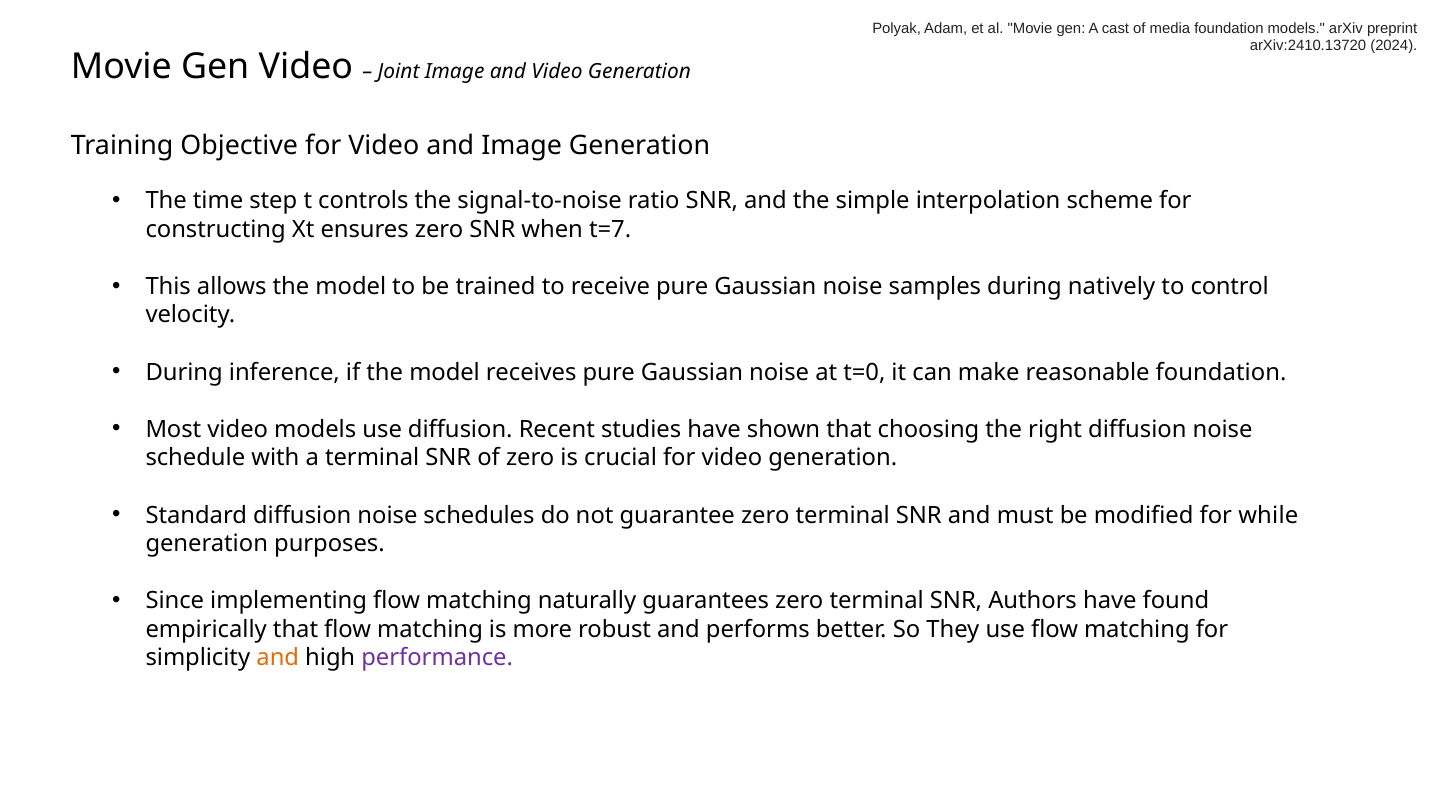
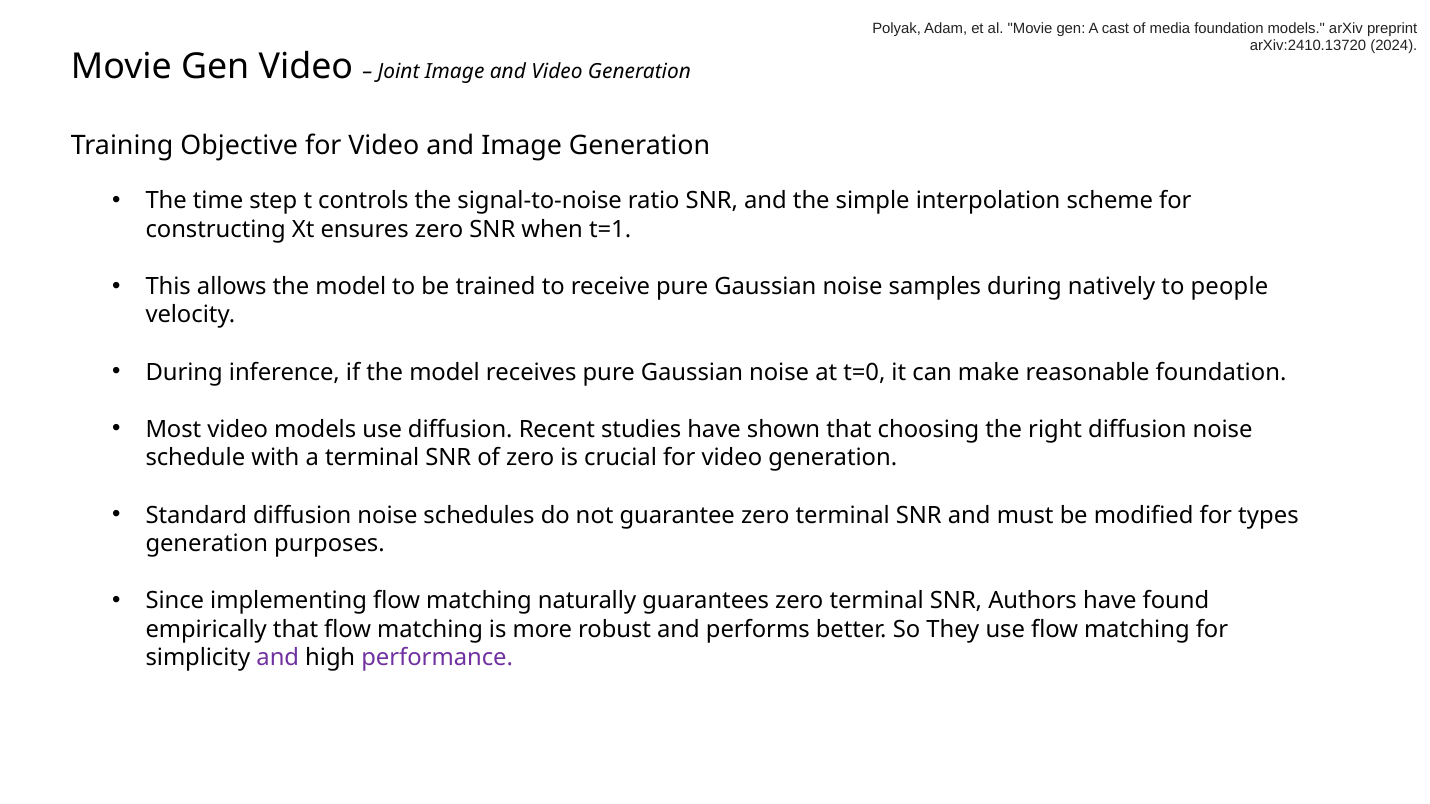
t=7: t=7 -> t=1 (610, 230)
control: control -> people (1229, 287)
while: while -> types (1268, 515)
and colour: orange -> purple (278, 658)
